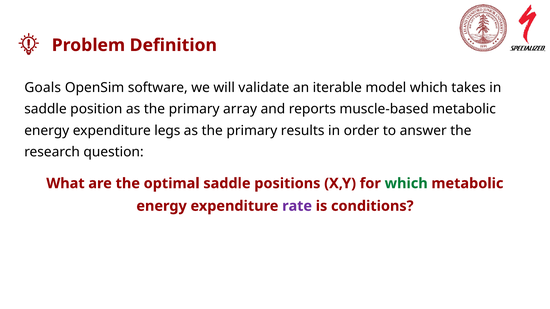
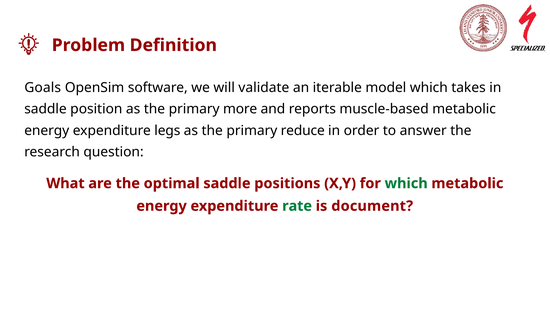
array: array -> more (240, 109)
results: results -> reduce (303, 131)
rate colour: purple -> green (297, 206)
conditions: conditions -> document (372, 206)
